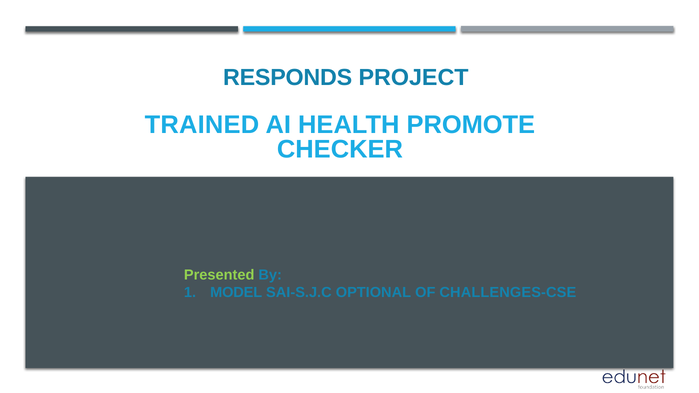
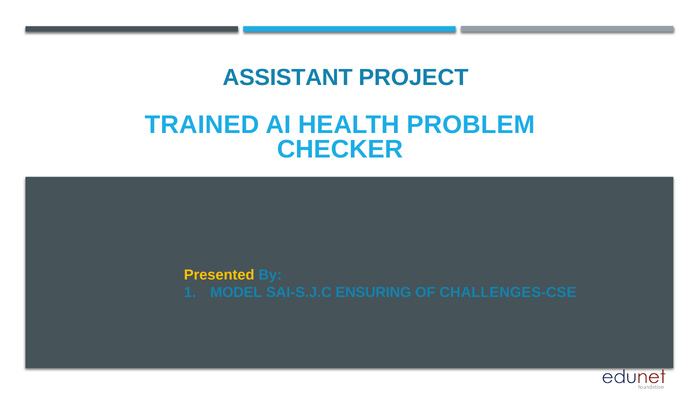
RESPONDS: RESPONDS -> ASSISTANT (288, 78)
PROMOTE: PROMOTE -> PROBLEM (471, 125)
Presented colour: light green -> yellow (219, 275)
OPTIONAL: OPTIONAL -> ENSURING (374, 293)
